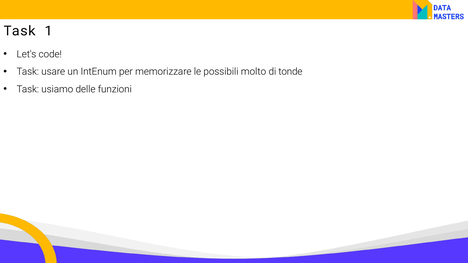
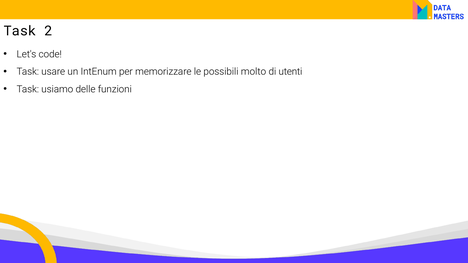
1: 1 -> 2 (48, 31)
tonde: tonde -> utenti (290, 72)
